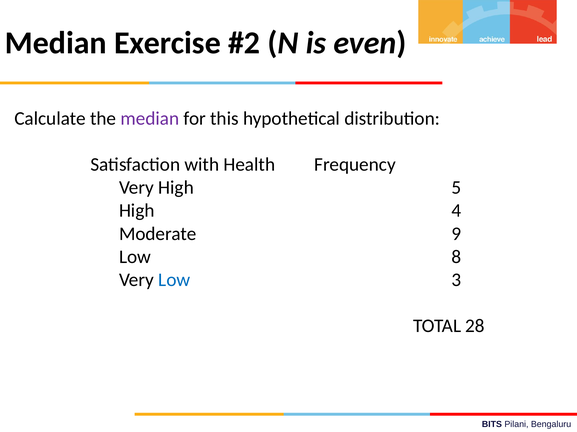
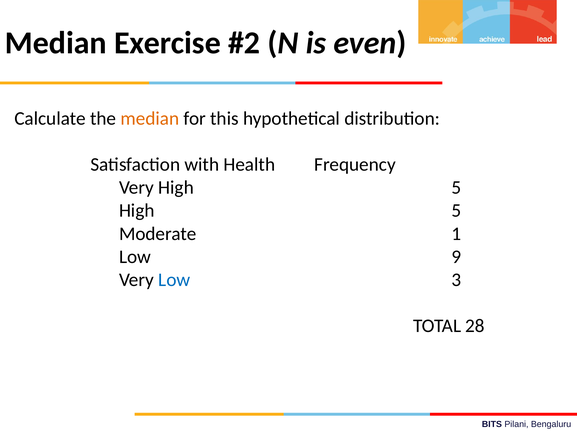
median colour: purple -> orange (150, 119)
4: 4 -> 5 (456, 211)
9: 9 -> 1 (456, 234)
8: 8 -> 9 (456, 257)
